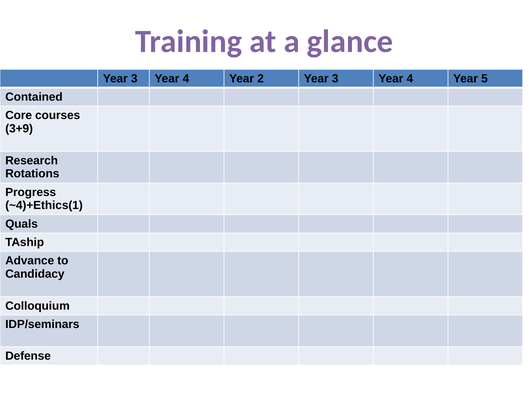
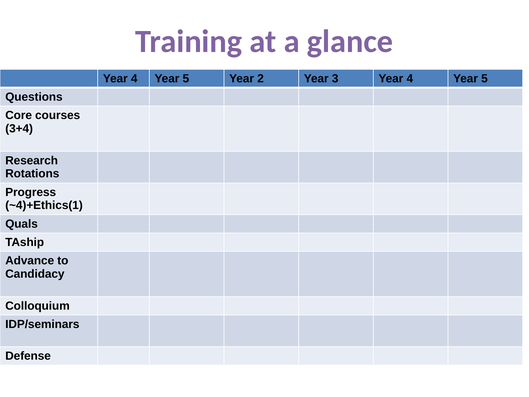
3: 3 -> 4 (134, 79)
4: 4 -> 5 (186, 79)
Contained: Contained -> Questions (34, 97)
3+9: 3+9 -> 3+4 (19, 128)
